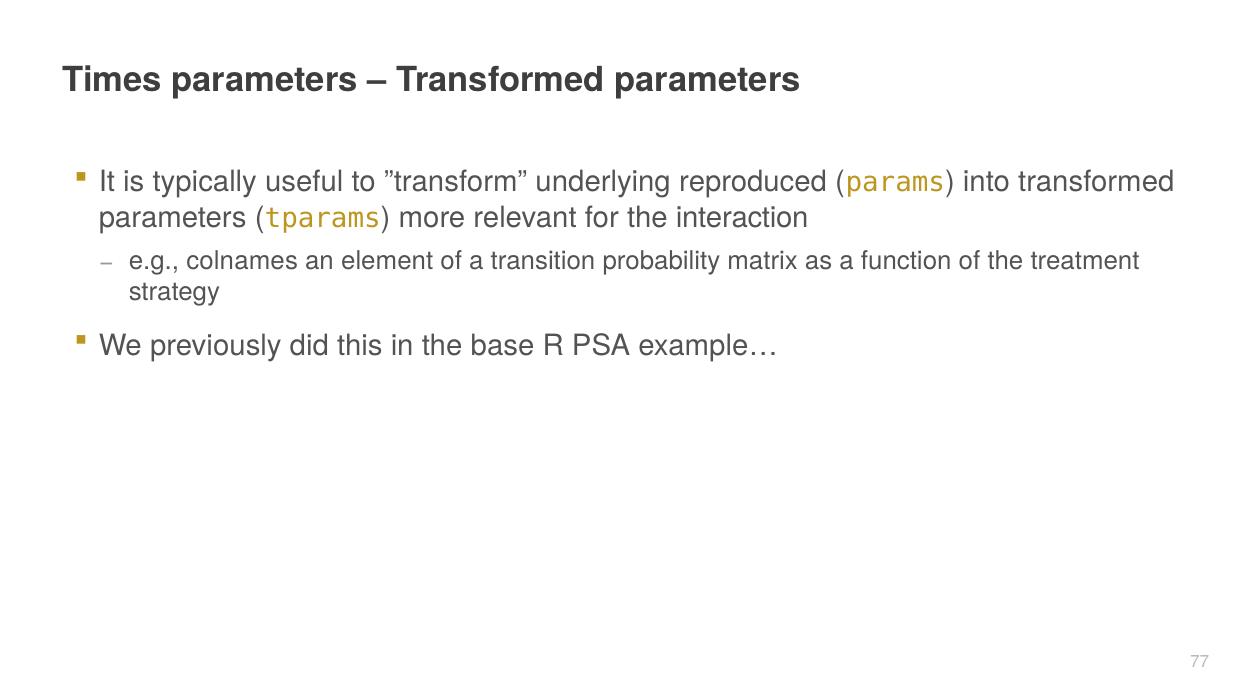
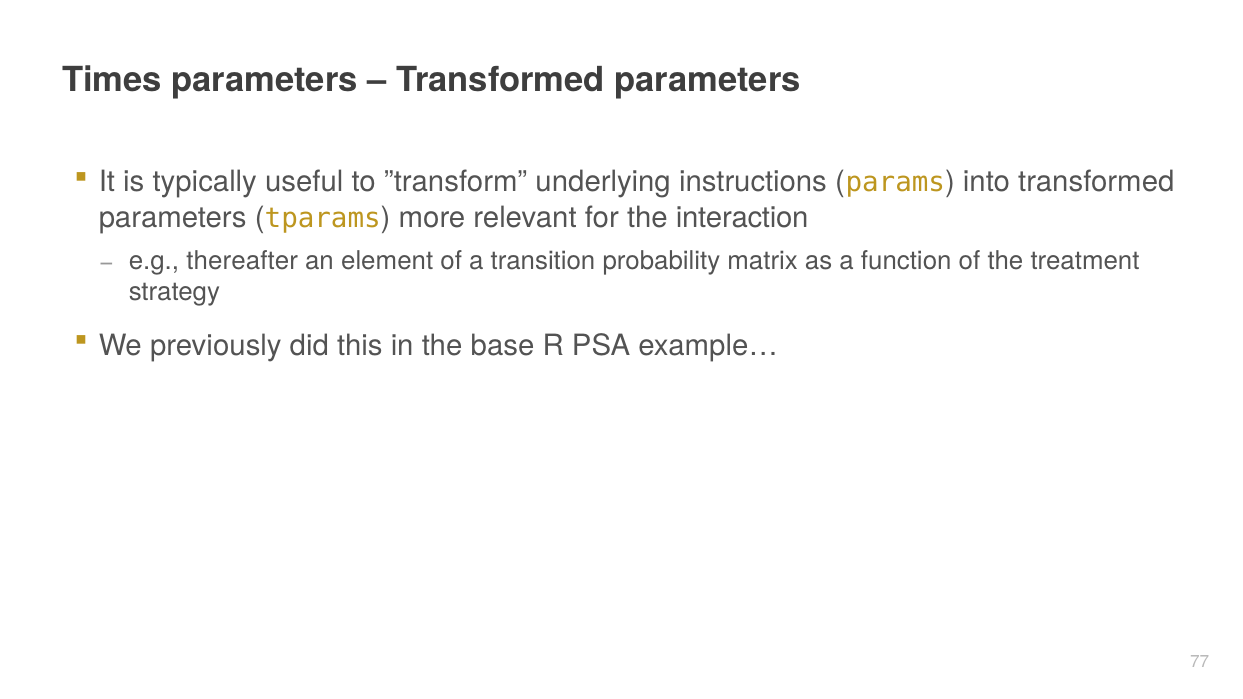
reproduced: reproduced -> instructions (753, 182)
colnames: colnames -> thereafter (242, 261)
